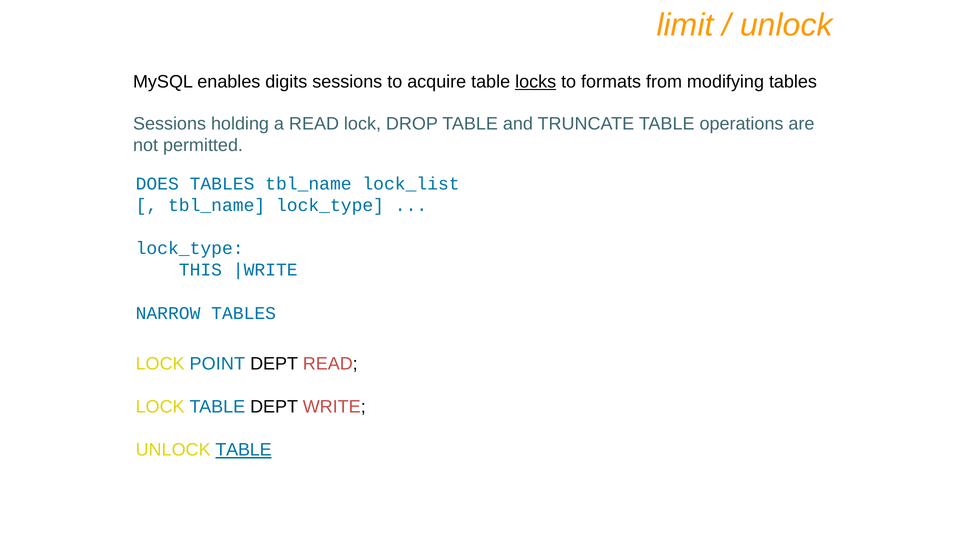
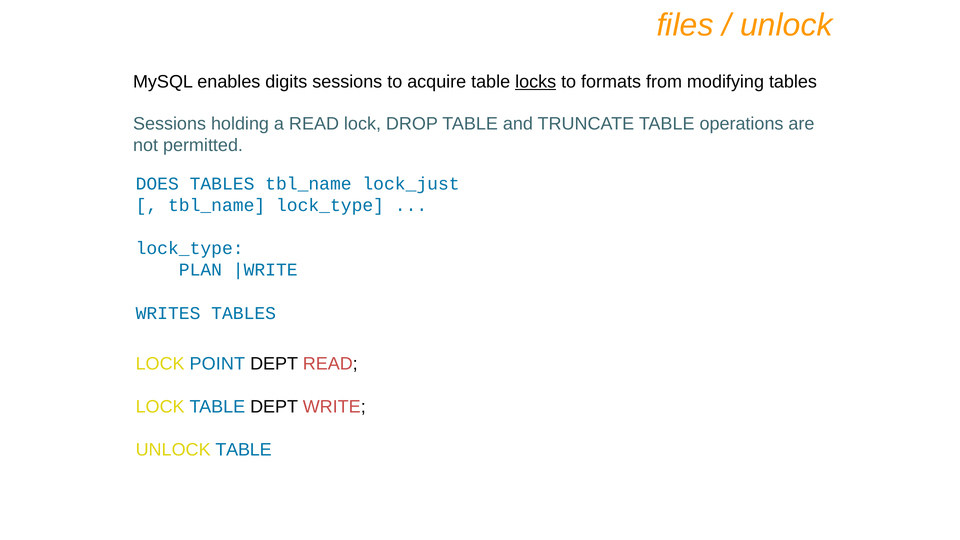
limit: limit -> files (685, 25)
lock_list: lock_list -> lock_just (411, 184)
THIS: THIS -> PLAN (200, 270)
NARROW: NARROW -> WRITES (168, 313)
TABLE underline: present -> none (244, 450)
